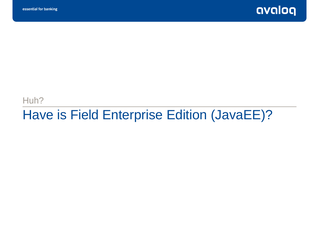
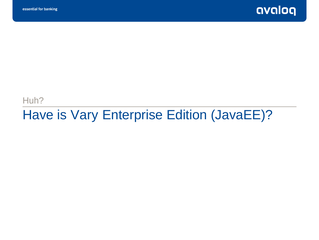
Field: Field -> Vary (84, 115)
